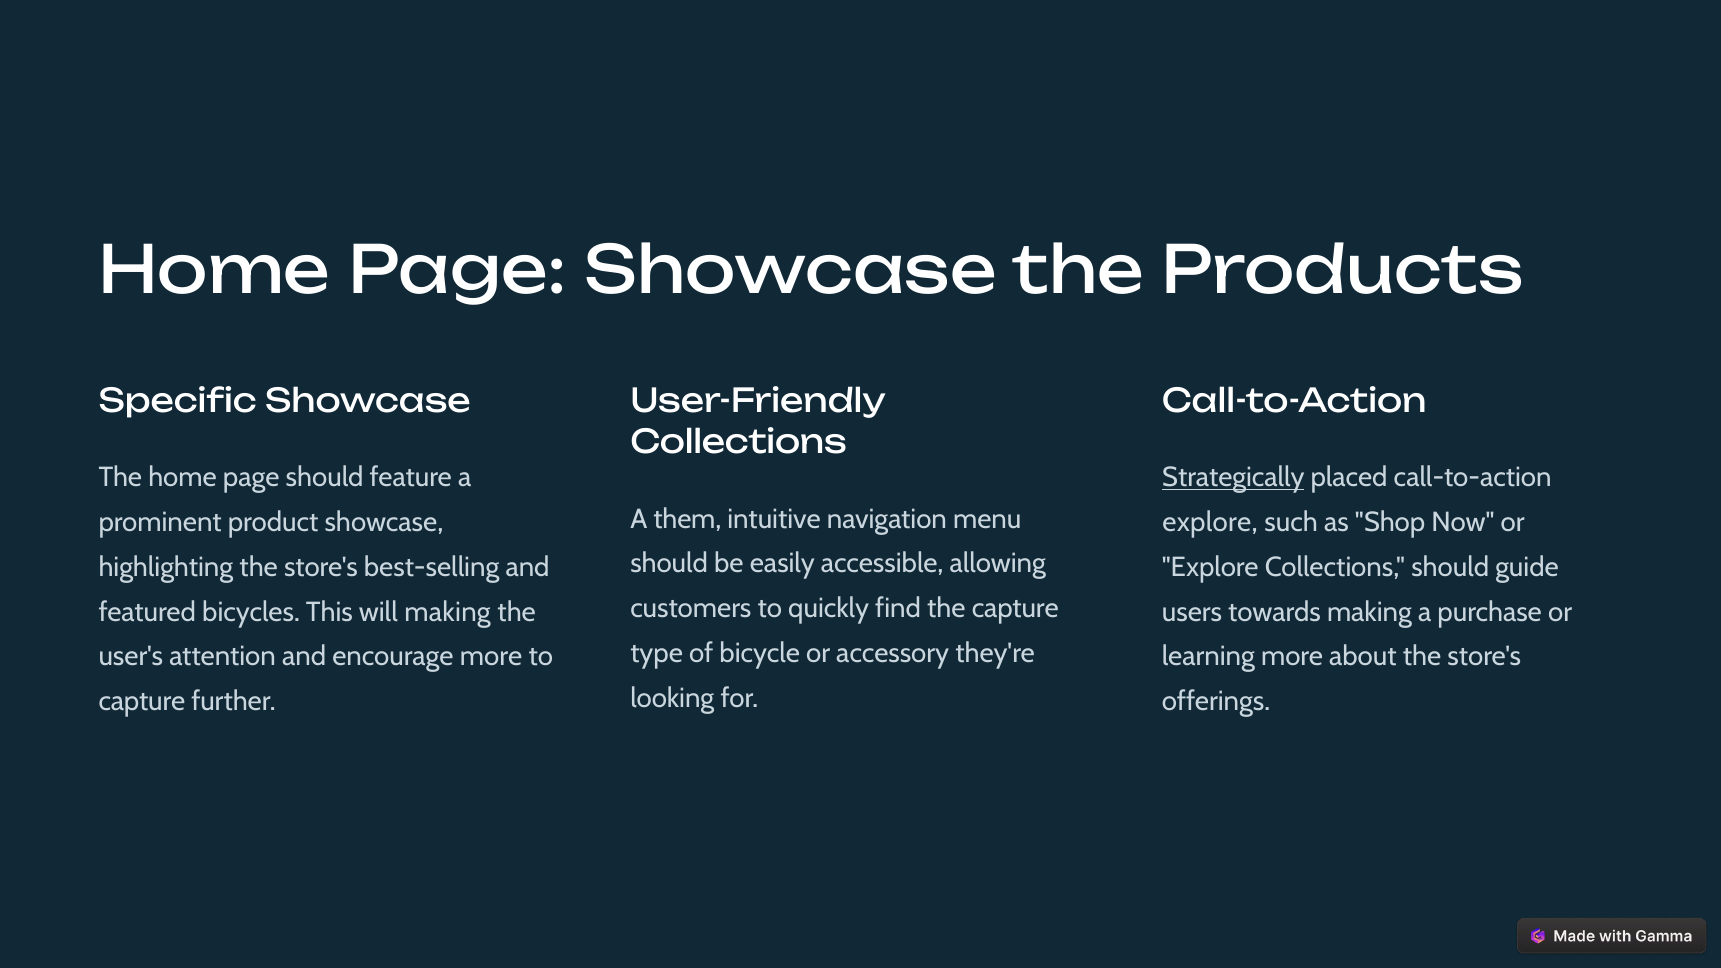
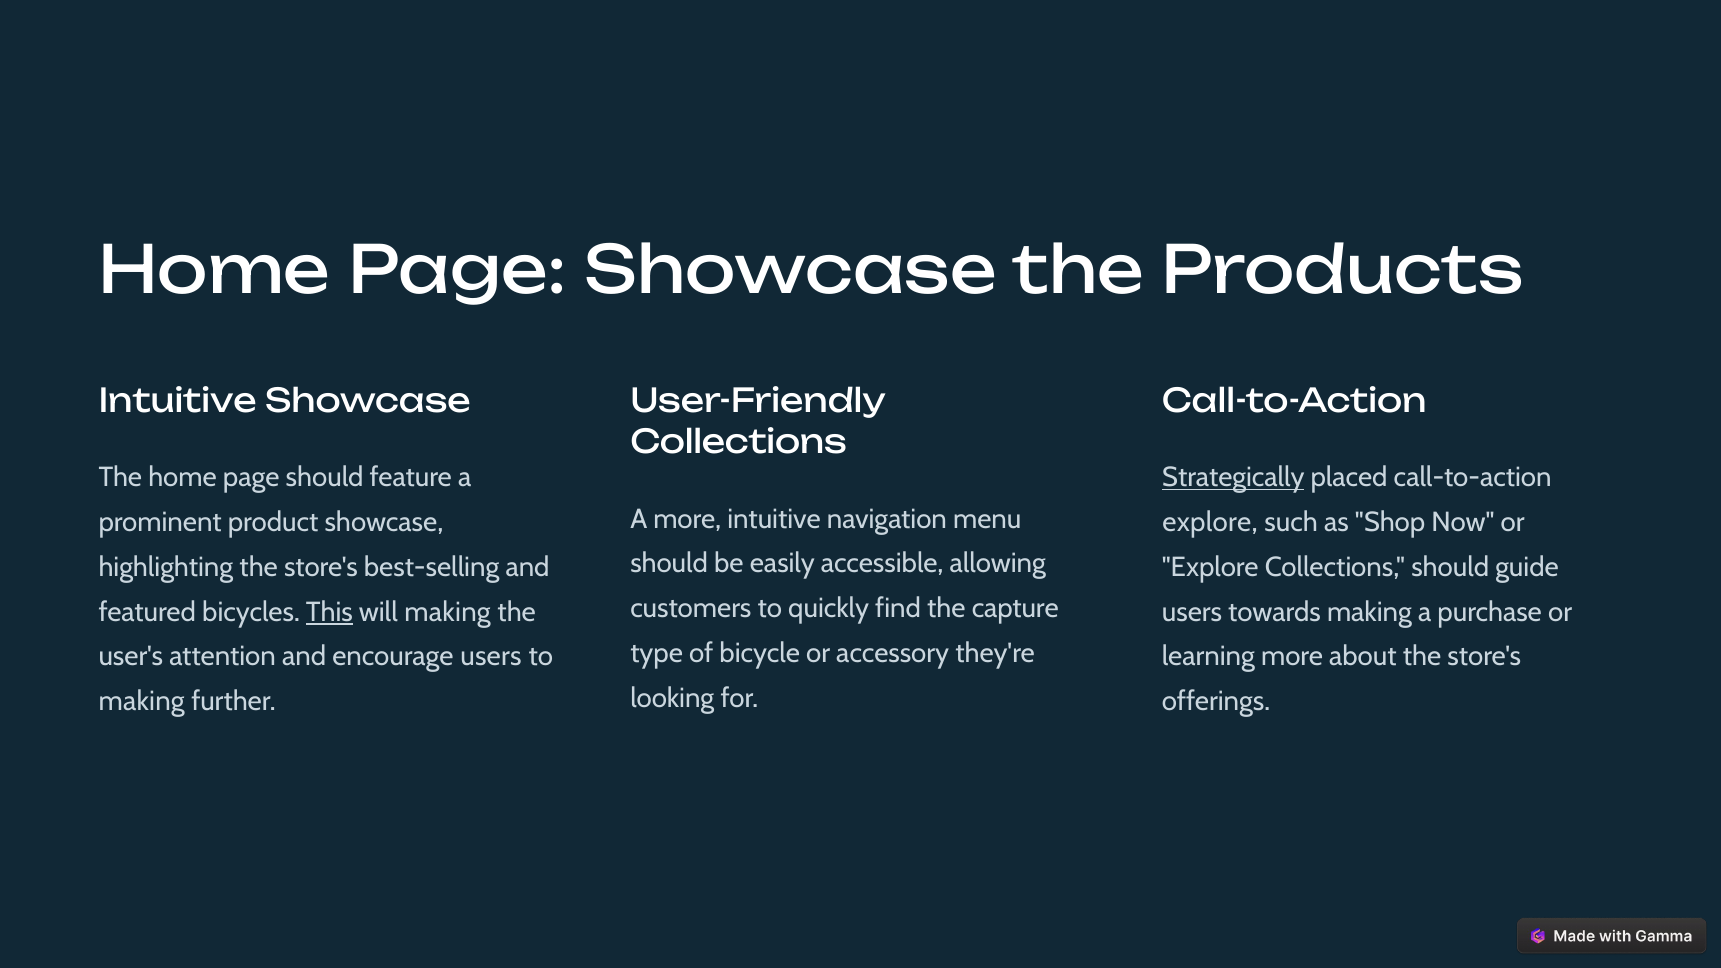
Specific: Specific -> Intuitive (178, 402)
A them: them -> more (687, 519)
This underline: none -> present (329, 612)
encourage more: more -> users (491, 657)
capture: capture -> making (142, 702)
